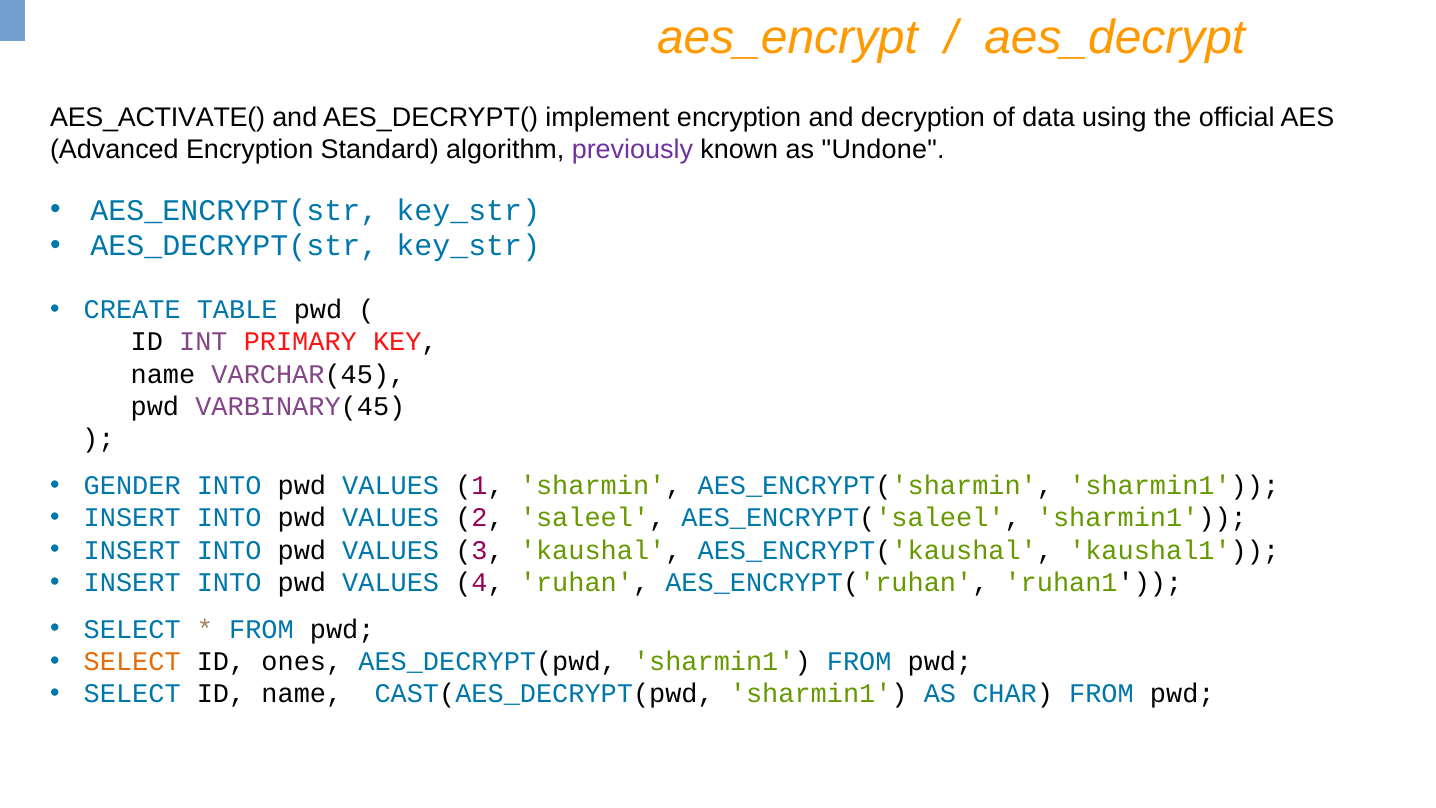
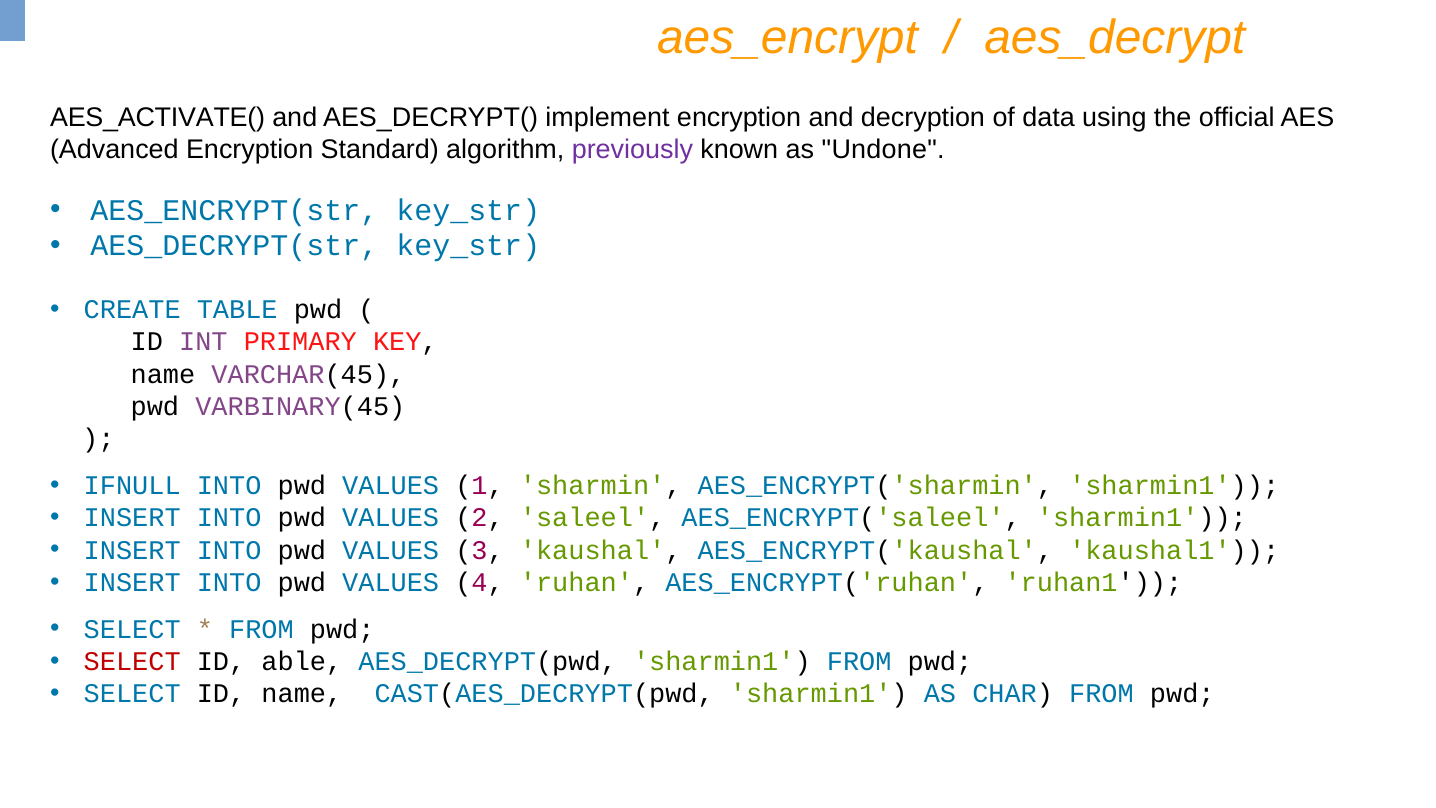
GENDER: GENDER -> IFNULL (132, 485)
SELECT colour: orange -> red (132, 661)
ones: ones -> able (302, 661)
